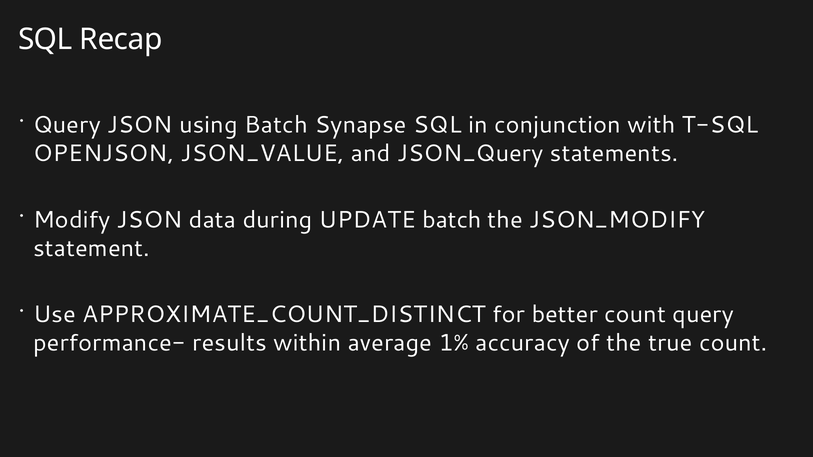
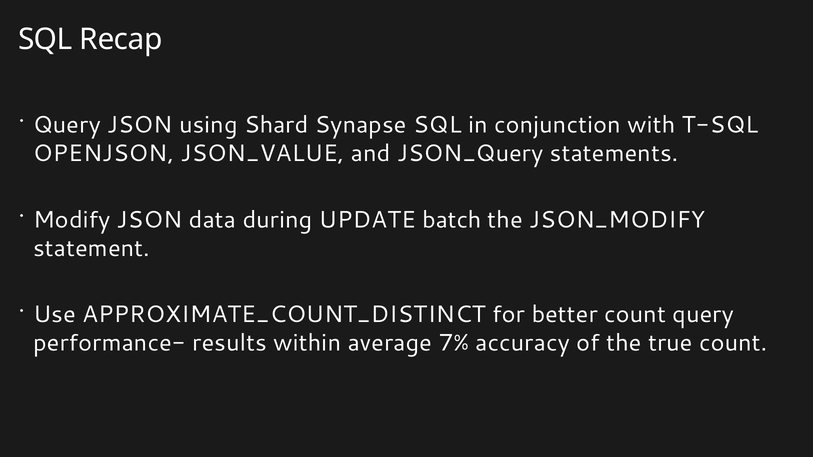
using Batch: Batch -> Shard (276, 125)
1%: 1% -> 7% (454, 343)
